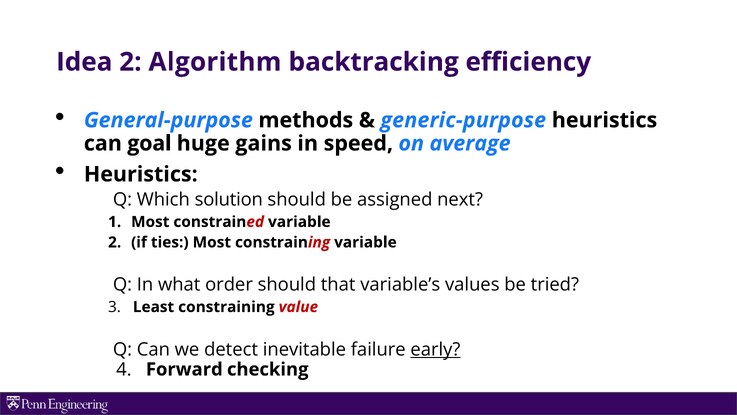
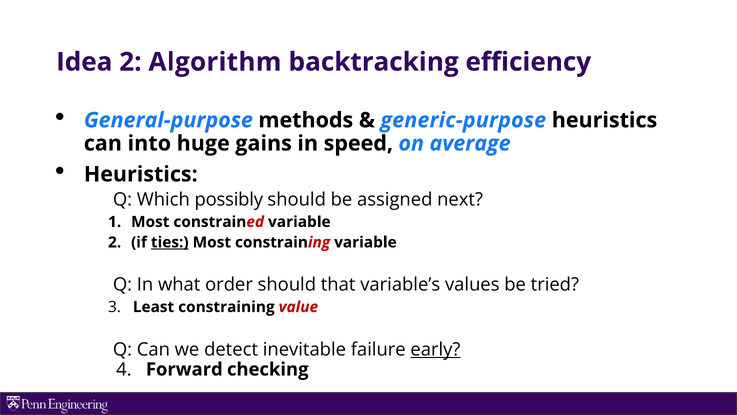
goal: goal -> into (149, 143)
solution: solution -> possibly (229, 200)
ties underline: none -> present (170, 242)
